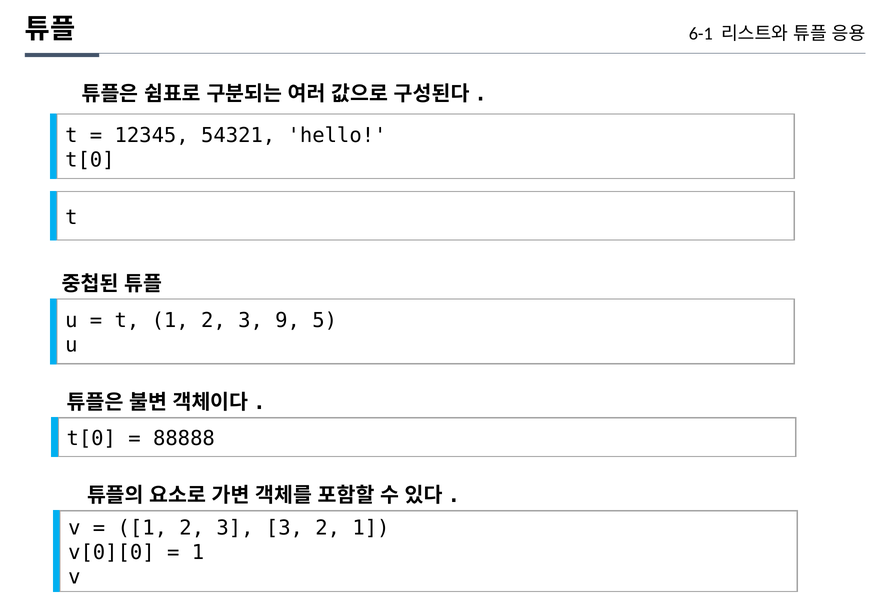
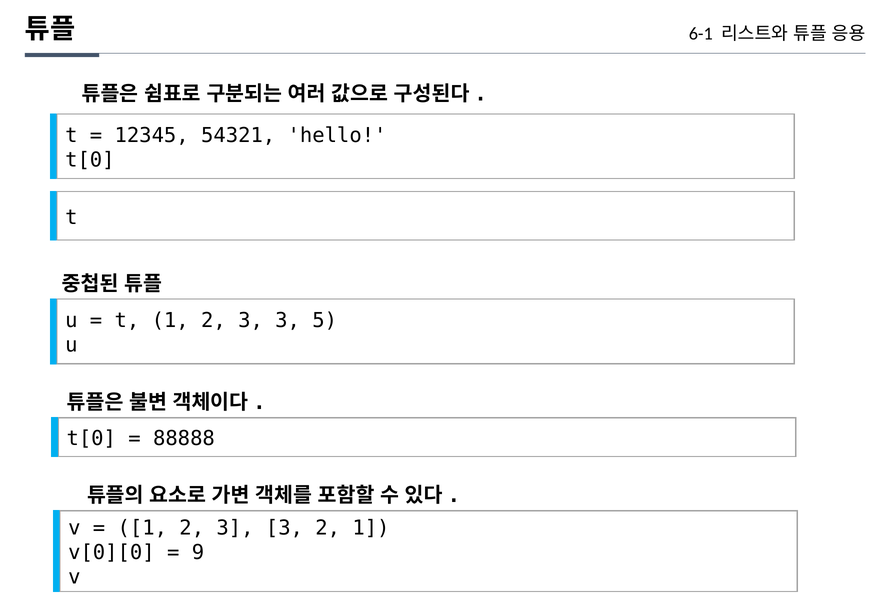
9: 9 -> 3 (288, 321)
1: 1 -> 9 (198, 553)
